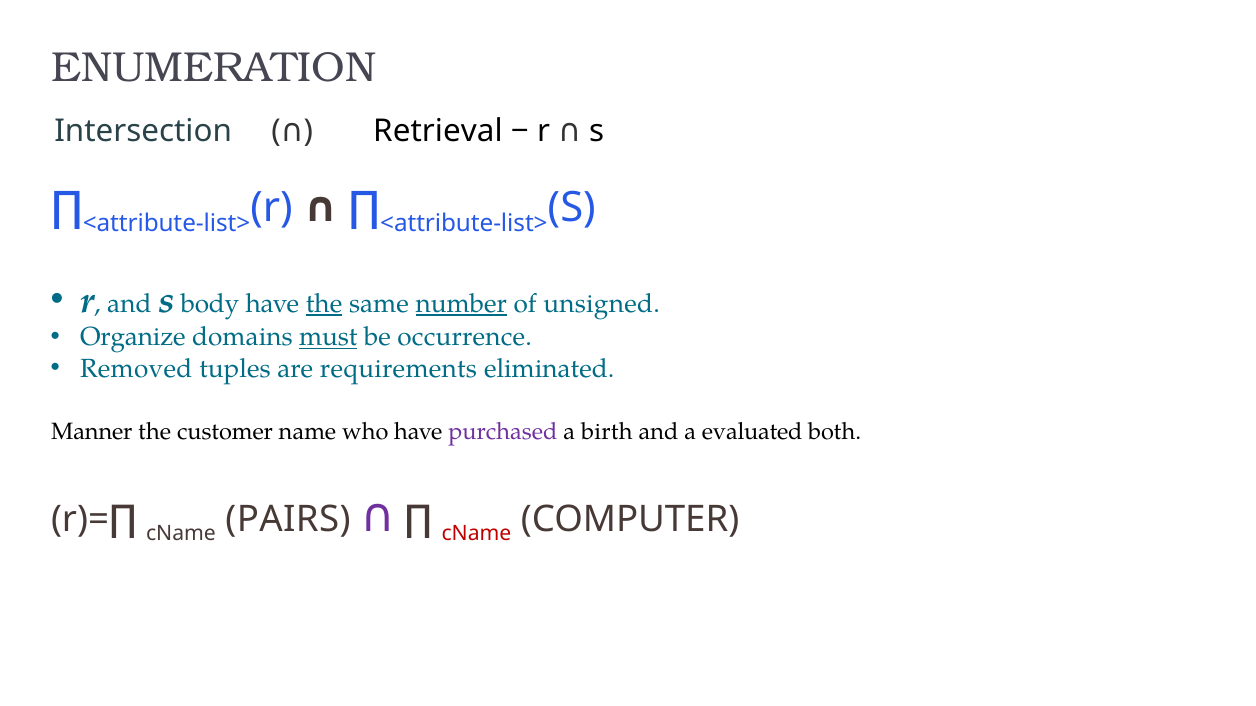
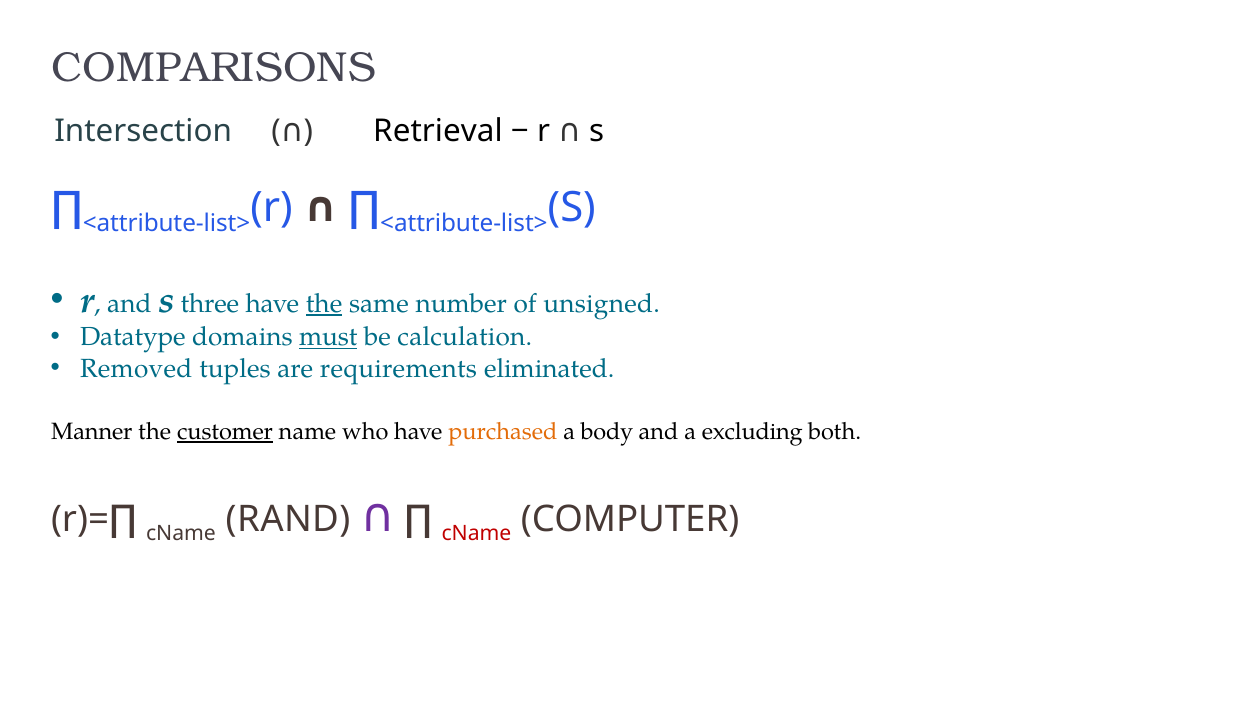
ENUMERATION: ENUMERATION -> COMPARISONS (214, 67)
body: body -> three (210, 304)
number underline: present -> none (461, 304)
Organize: Organize -> Datatype (133, 337)
occurrence: occurrence -> calculation (465, 337)
customer underline: none -> present (225, 432)
purchased colour: purple -> orange (503, 432)
birth: birth -> body (607, 432)
evaluated: evaluated -> excluding (752, 432)
PAIRS: PAIRS -> RAND (288, 519)
